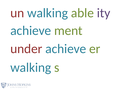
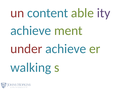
un walking: walking -> content (48, 13)
